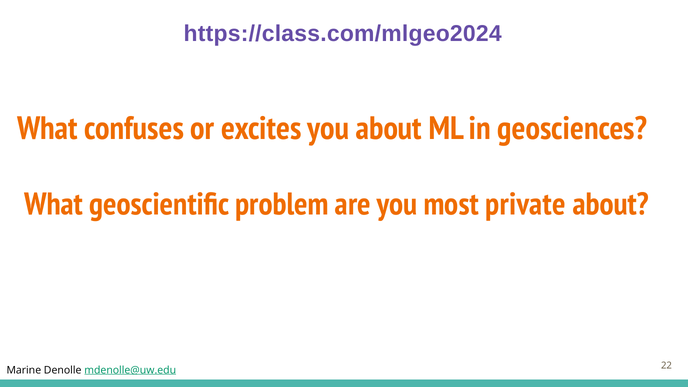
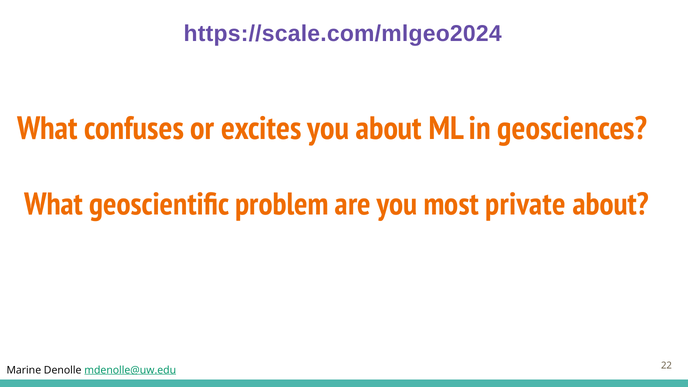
https://class.com/mlgeo2024: https://class.com/mlgeo2024 -> https://scale.com/mlgeo2024 (343, 34)
